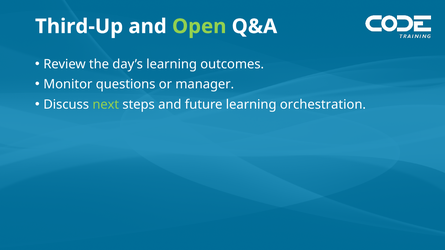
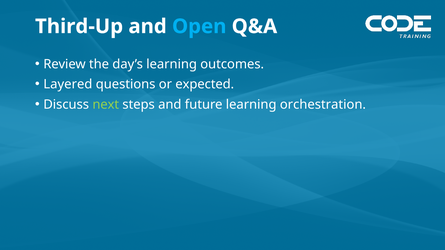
Open colour: light green -> light blue (199, 26)
Monitor: Monitor -> Layered (68, 84)
manager: manager -> expected (205, 84)
